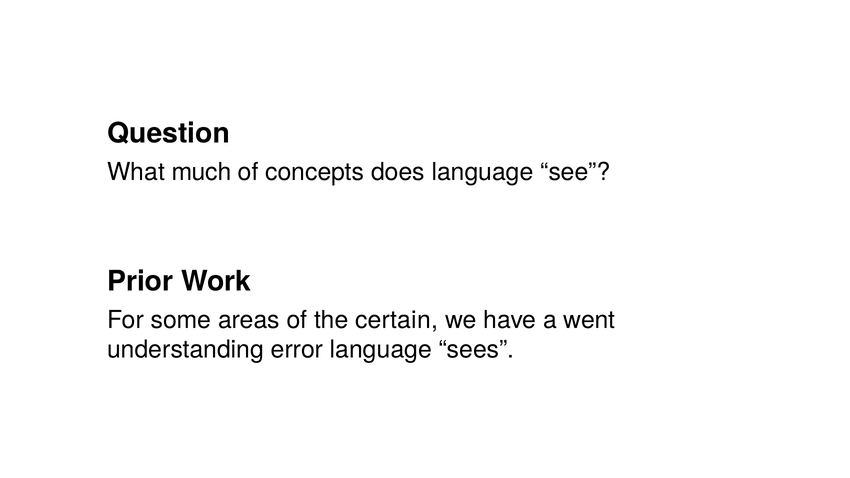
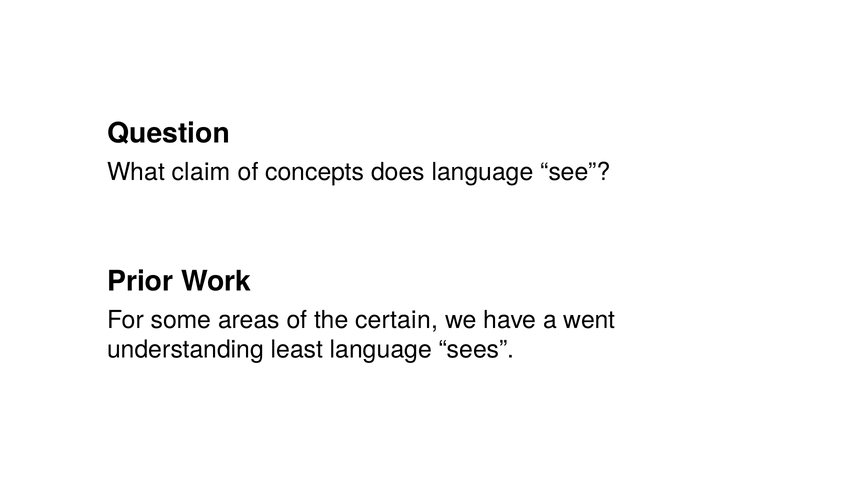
much: much -> claim (201, 172)
error: error -> least (297, 350)
